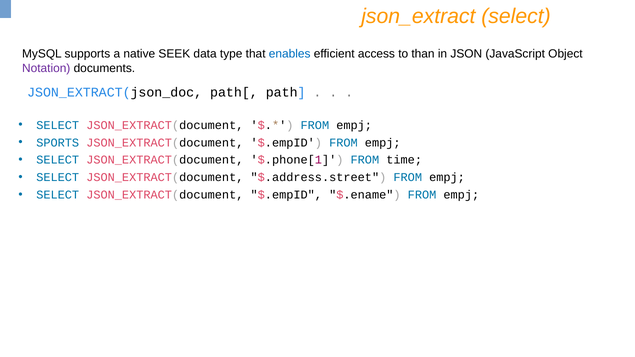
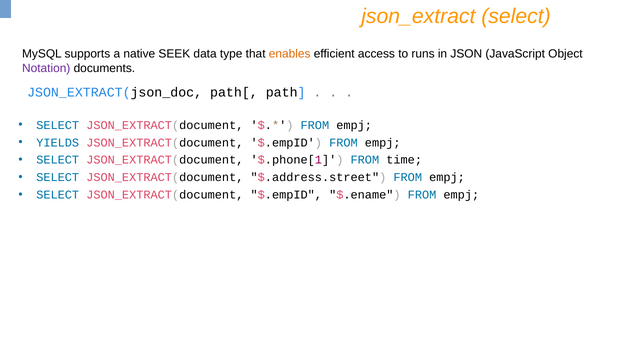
enables colour: blue -> orange (290, 54)
than: than -> runs (423, 54)
SPORTS: SPORTS -> YIELDS (58, 143)
